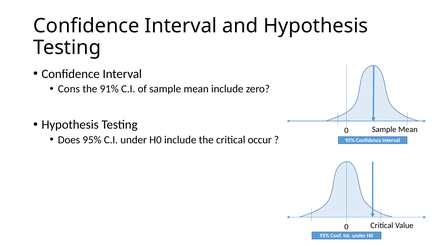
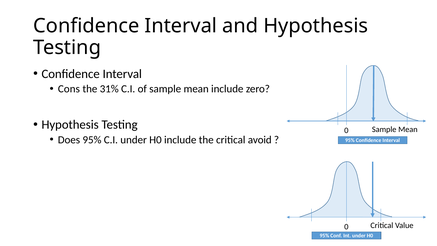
91%: 91% -> 31% (109, 89)
occur: occur -> avoid (260, 140)
